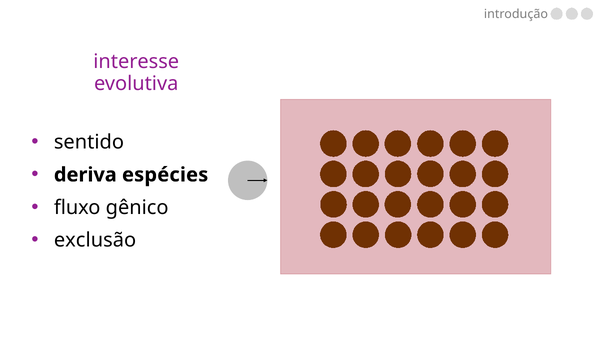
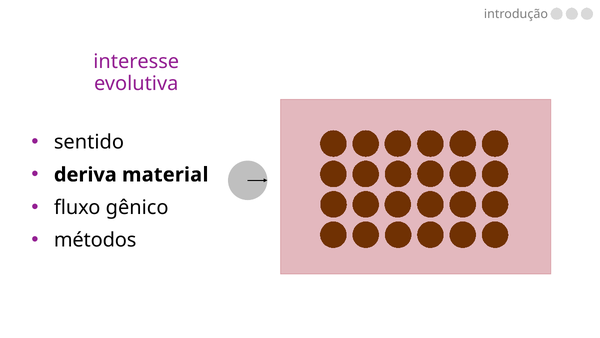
espécies: espécies -> material (165, 175)
exclusão: exclusão -> métodos (95, 240)
